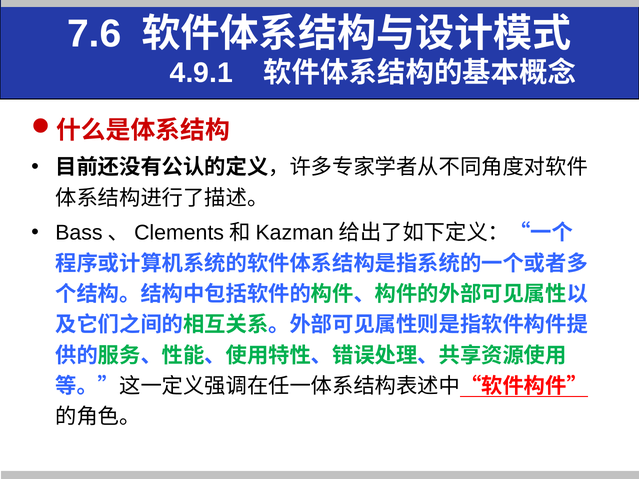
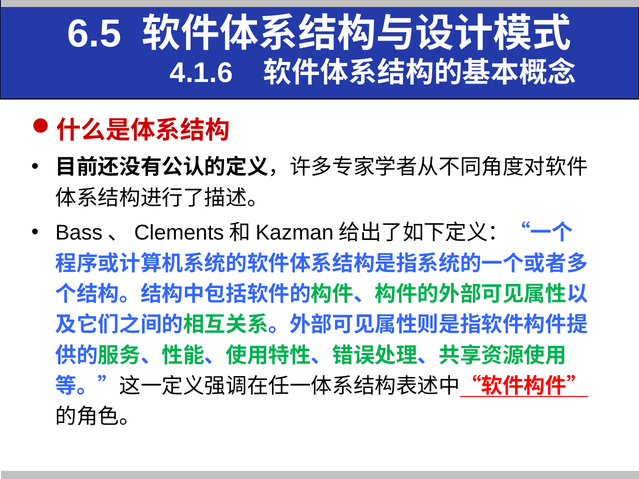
7.6: 7.6 -> 6.5 (94, 34)
4.9.1: 4.9.1 -> 4.1.6 (201, 73)
